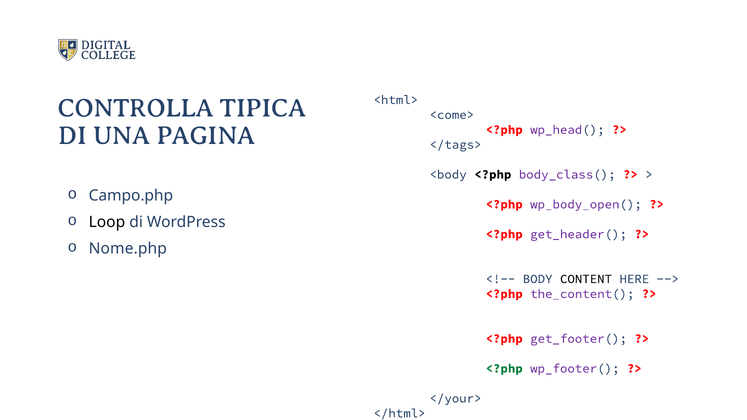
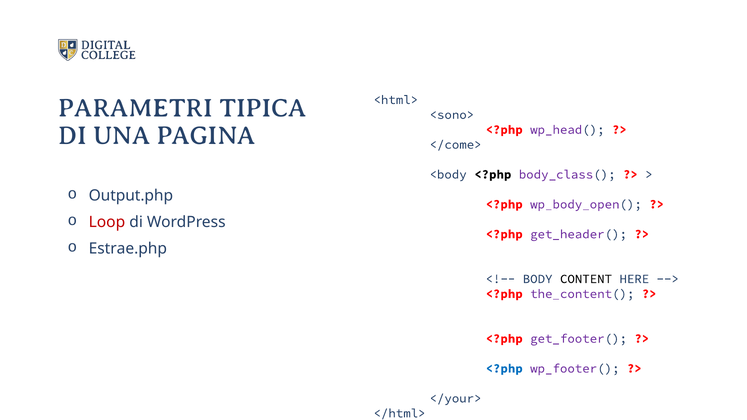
CONTROLLA: CONTROLLA -> PARAMETRI (136, 108)
<come>: <come> -> <sono> (452, 115)
</tags>: </tags> -> </come> (456, 145)
Campo.php: Campo.php -> Output.php (131, 196)
Loop colour: black -> red (107, 222)
Nome.php: Nome.php -> Estrae.php (128, 249)
<?php colour: green -> blue (504, 369)
